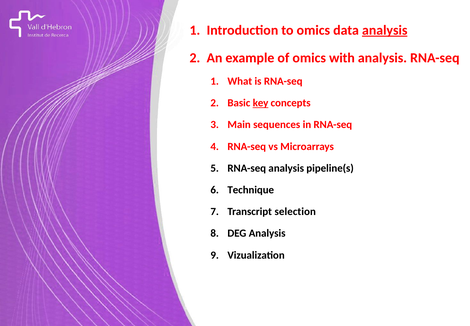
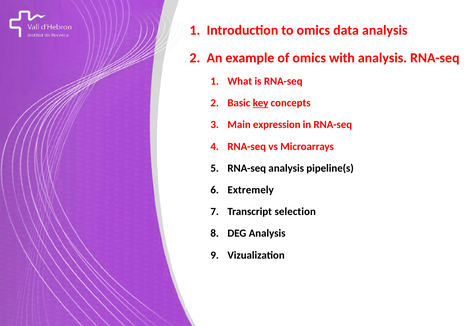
analysis underline: present -> none (385, 30)
sequences: sequences -> expression (277, 124)
Technique: Technique -> Extremely (251, 190)
